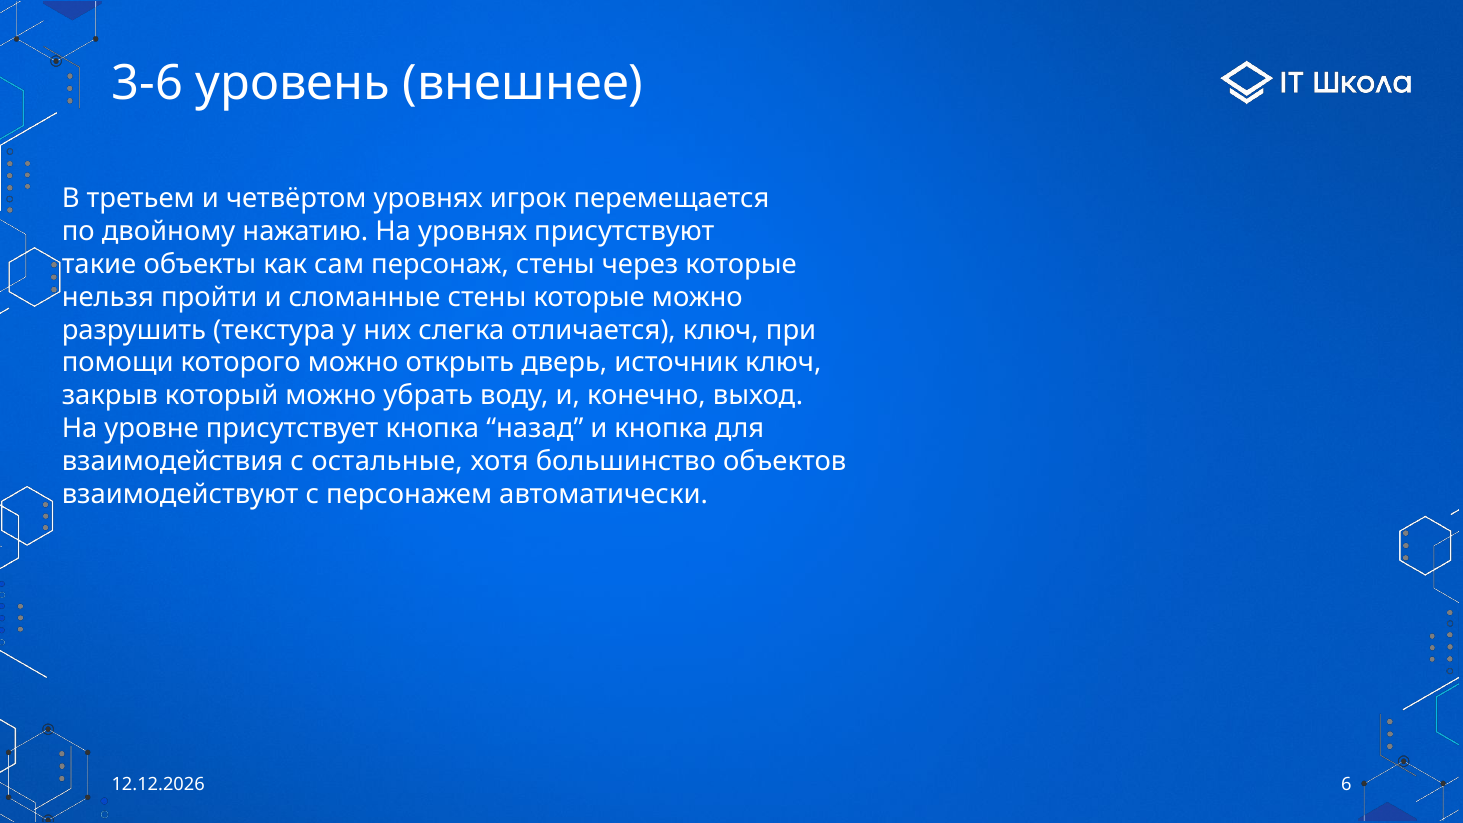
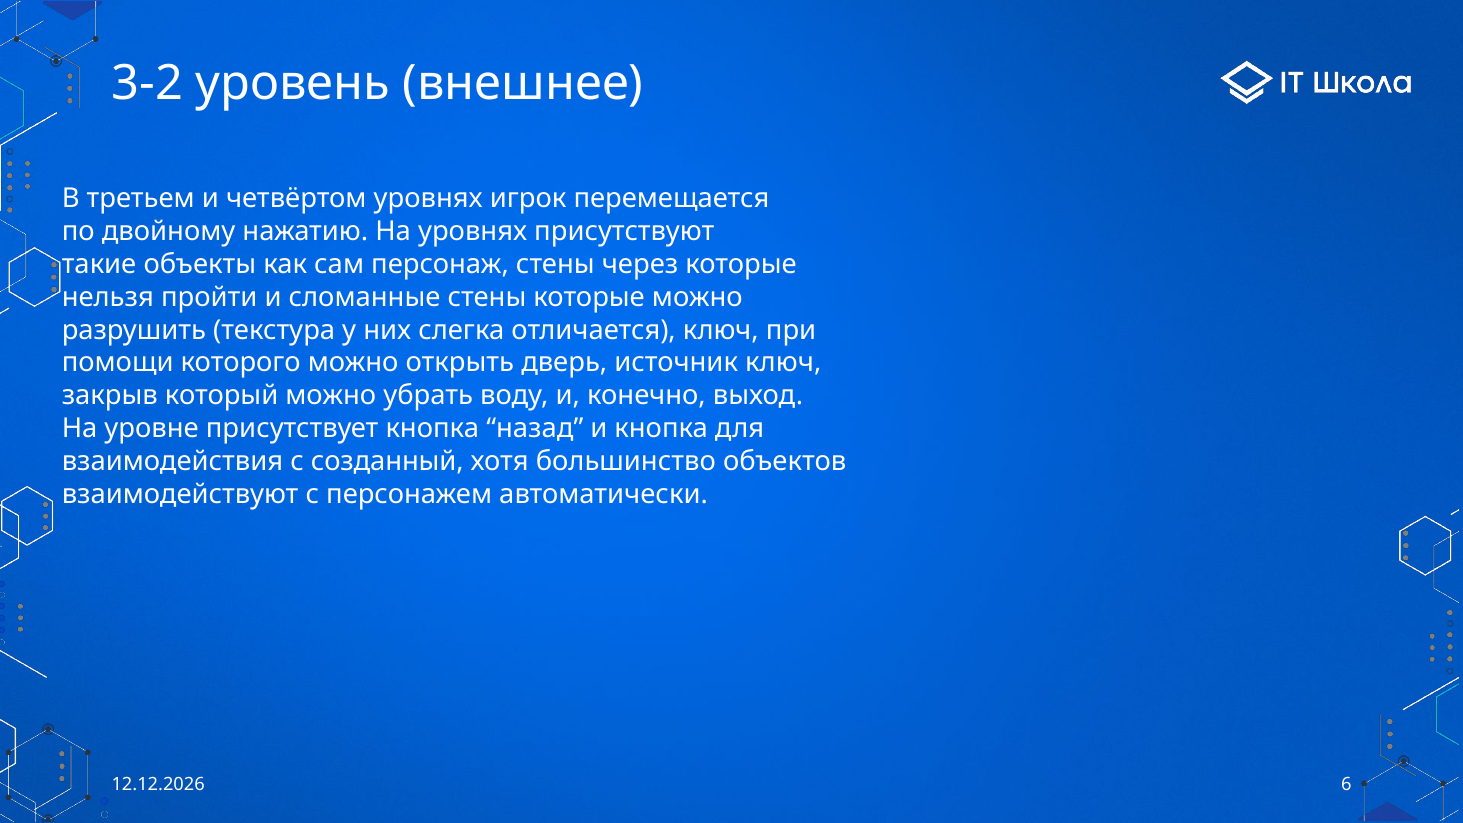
3-6: 3-6 -> 3-2 (147, 83)
остальные: остальные -> созданный (387, 462)
